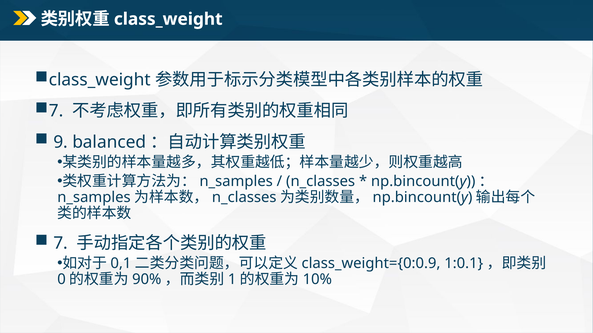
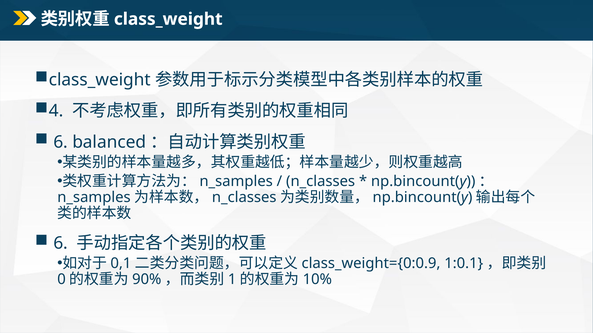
7: 7 -> 4 (56, 111)
9: 9 -> 6 (61, 142)
7: 7 -> 6 (61, 244)
